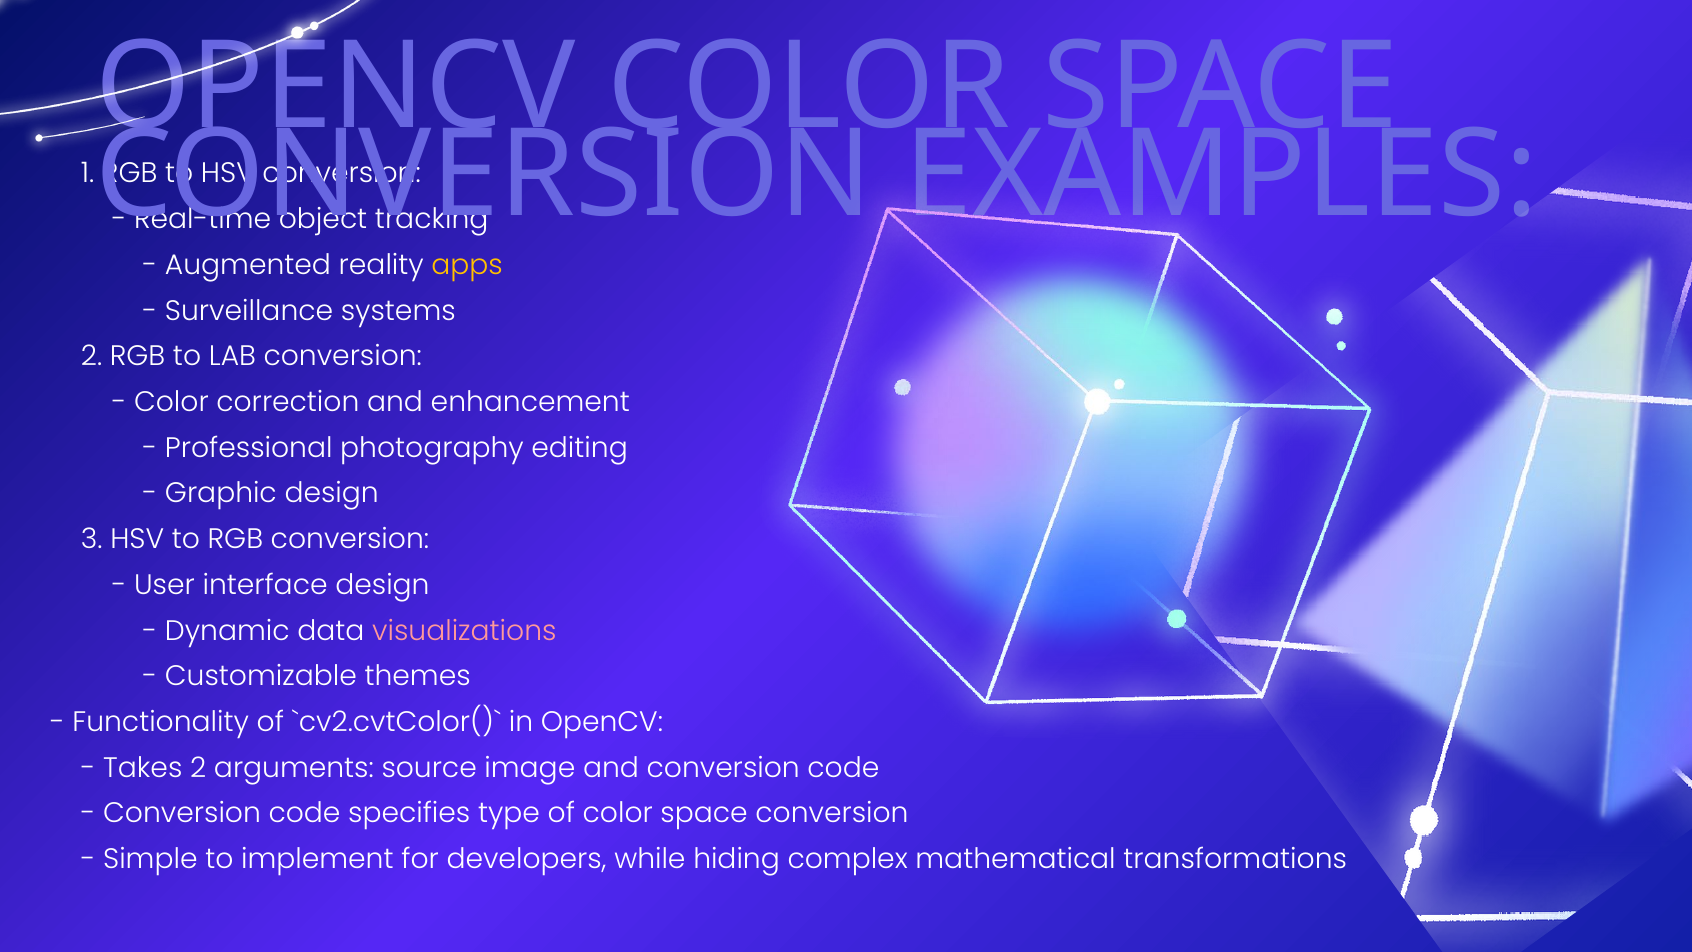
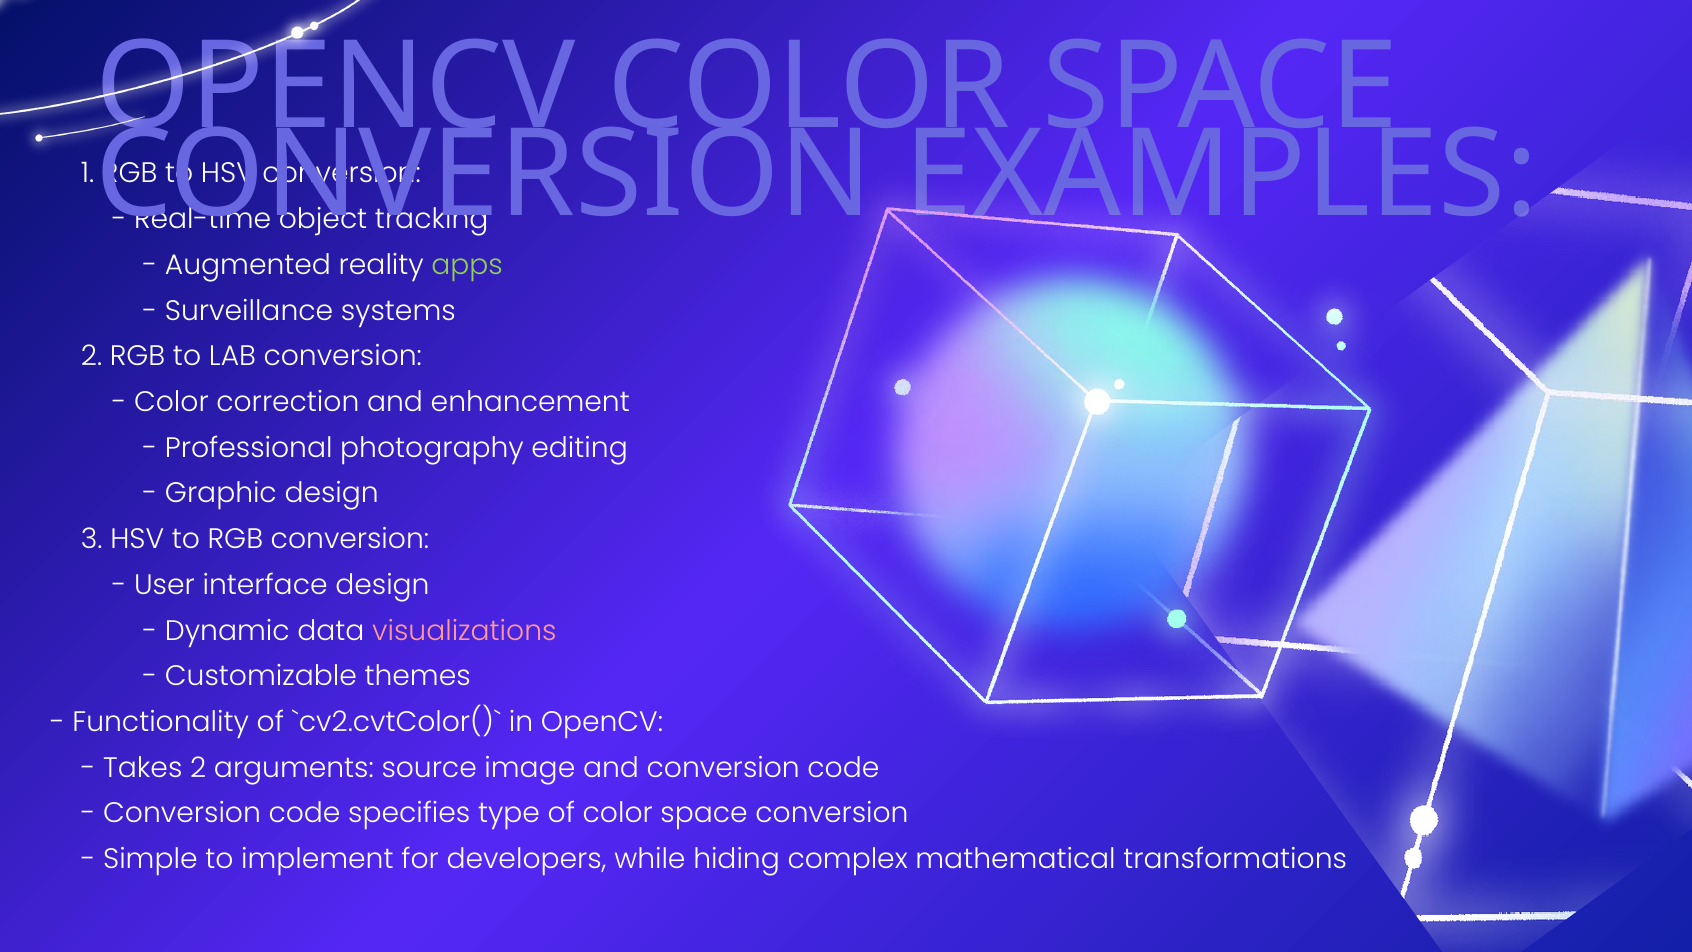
apps colour: yellow -> light green (467, 265)
